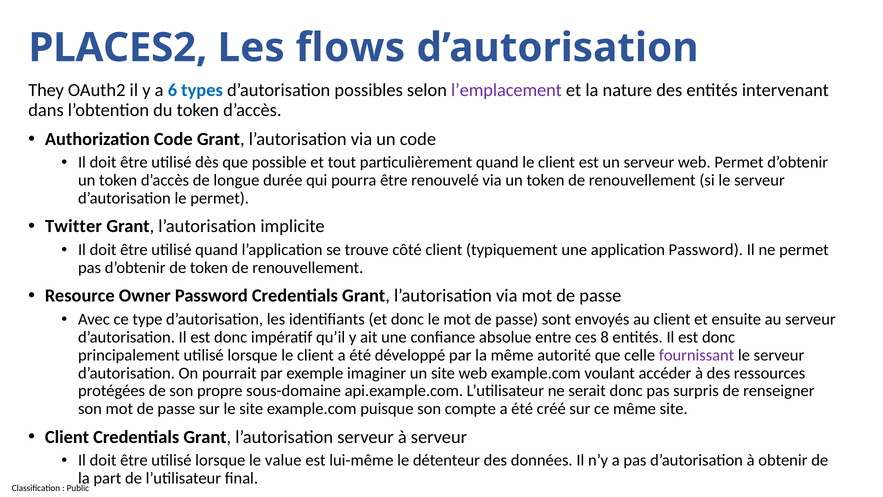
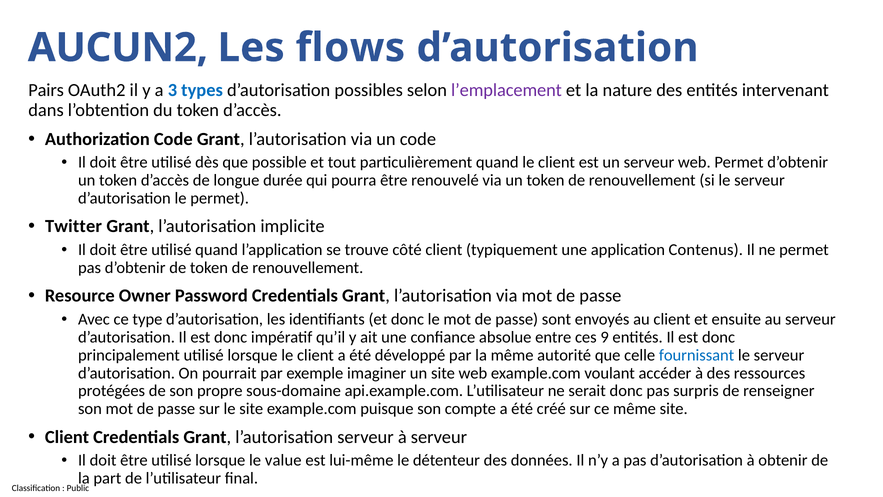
PLACES2: PLACES2 -> AUCUN2 (118, 48)
They: They -> Pairs (46, 90)
6: 6 -> 3 (172, 90)
application Password: Password -> Contenus (706, 250)
8: 8 -> 9 (605, 337)
fournissant colour: purple -> blue (697, 355)
